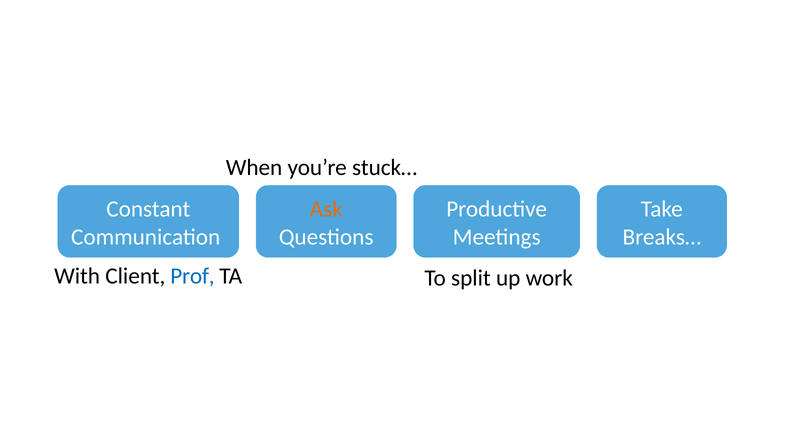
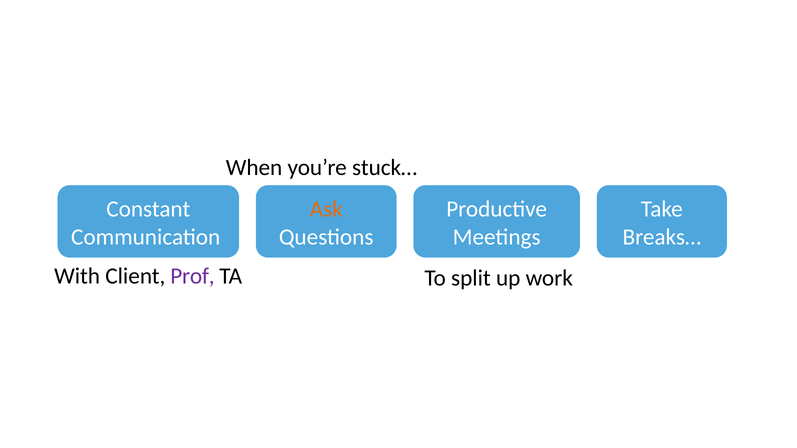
Prof colour: blue -> purple (192, 276)
